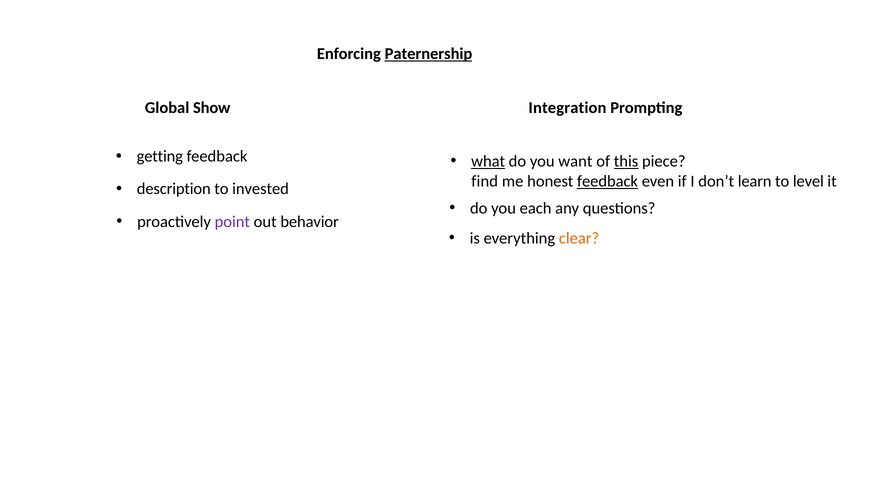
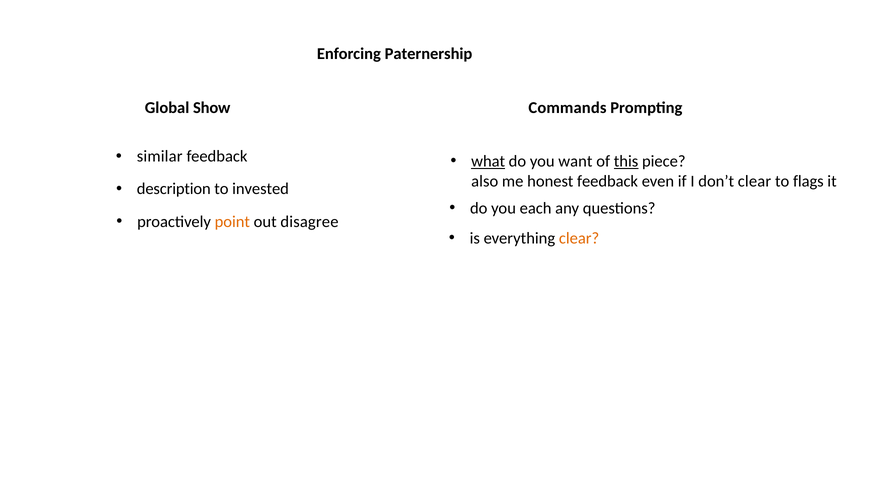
Paternership underline: present -> none (429, 54)
Integration: Integration -> Commands (567, 108)
getting: getting -> similar (160, 157)
find: find -> also (485, 181)
feedback underline: present -> none (608, 181)
don’t learn: learn -> clear (755, 181)
level: level -> flags (808, 181)
point colour: purple -> orange (232, 222)
behavior: behavior -> disagree (309, 222)
